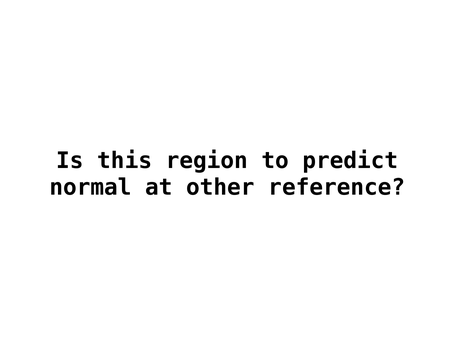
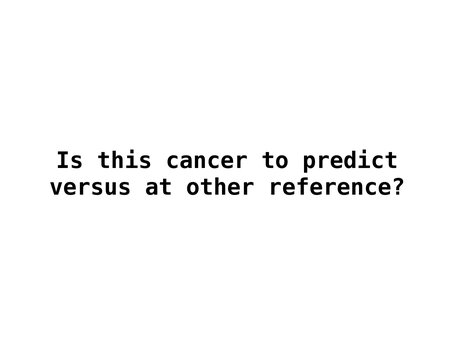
region: region -> cancer (207, 161)
normal: normal -> versus (91, 187)
